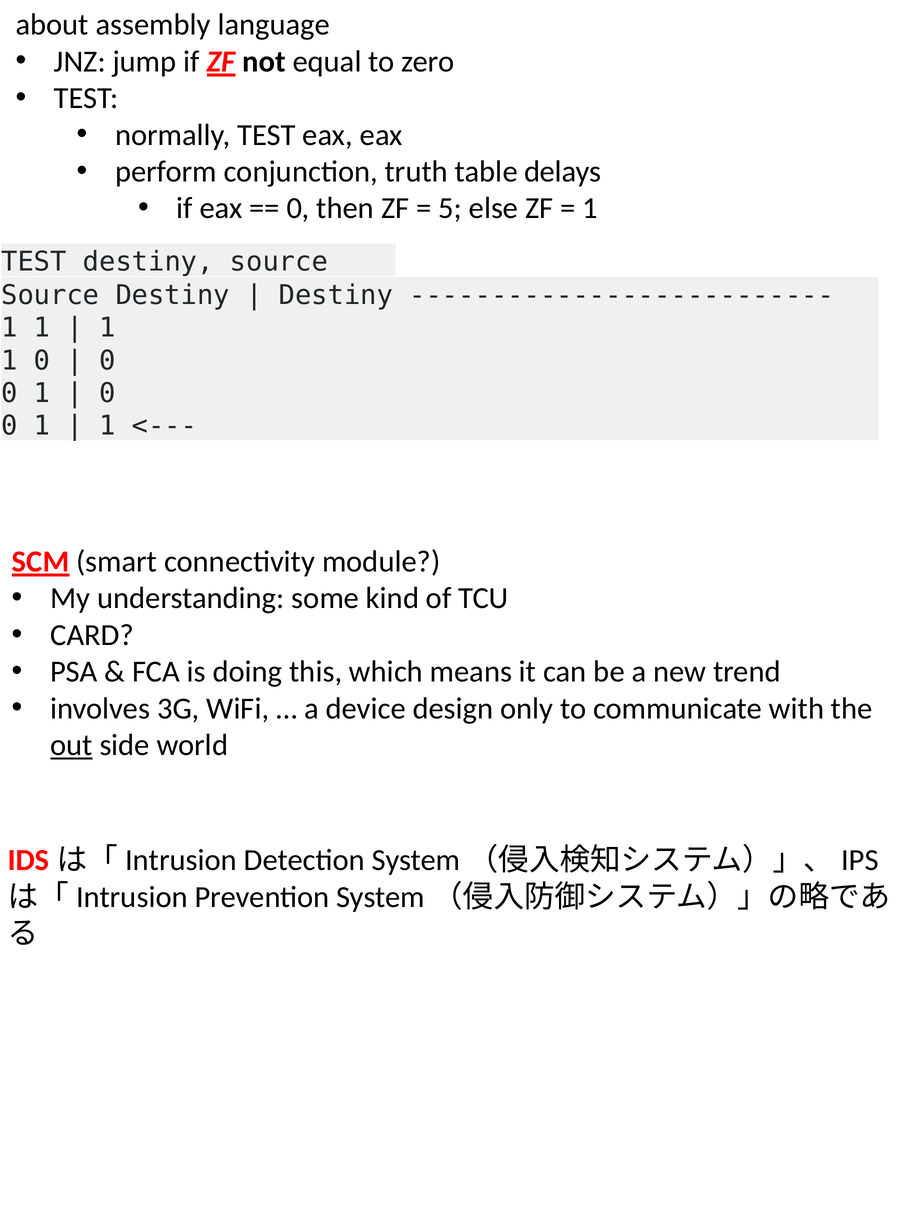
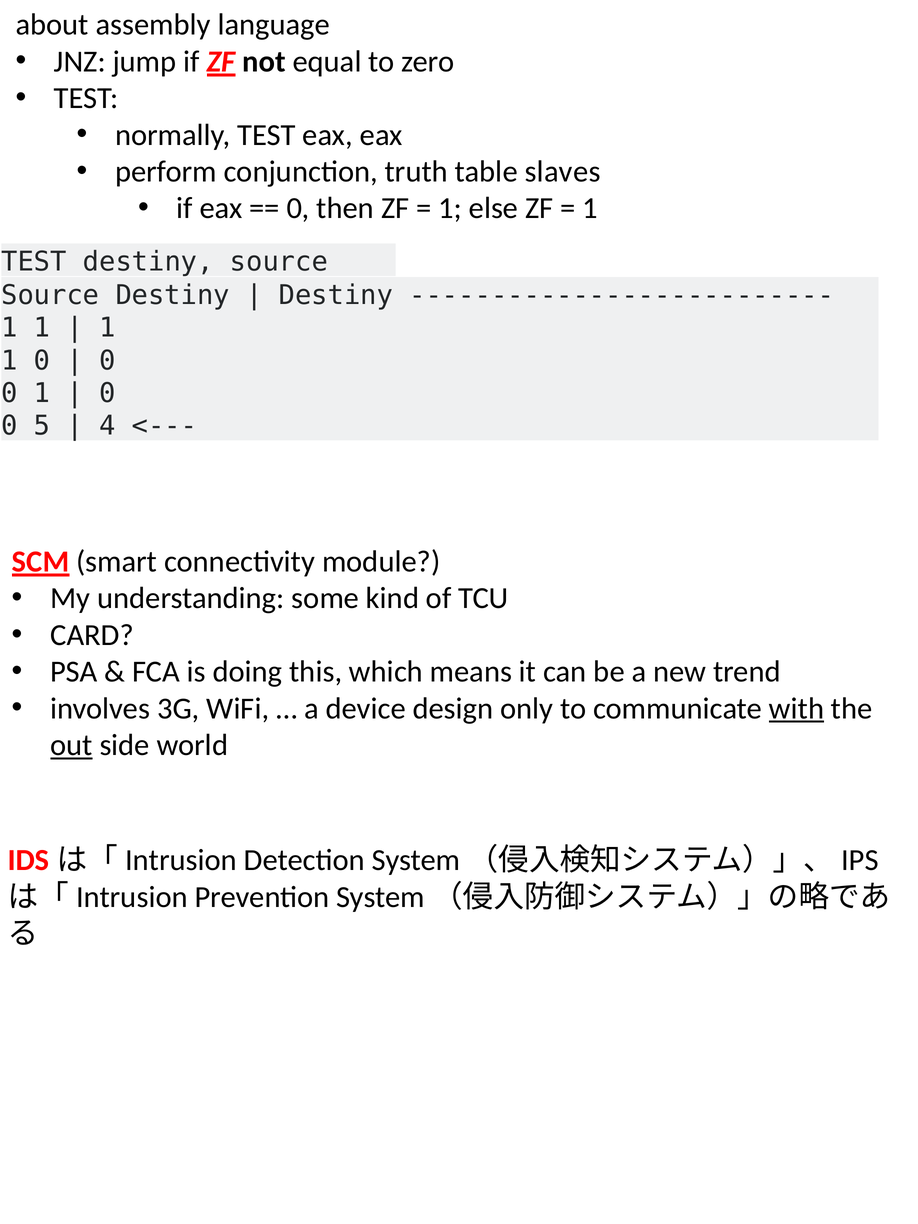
delays: delays -> slaves (563, 172)
5: 5 -> 1 (450, 208)
1: 1 -> 5 (42, 426)
1: 1 -> 4 (107, 426)
with underline: none -> present (797, 708)
